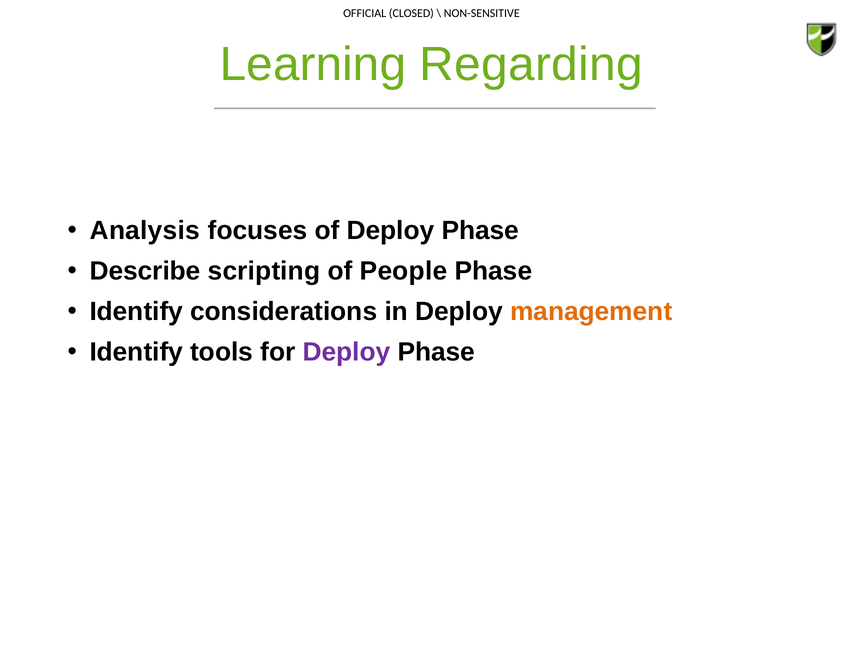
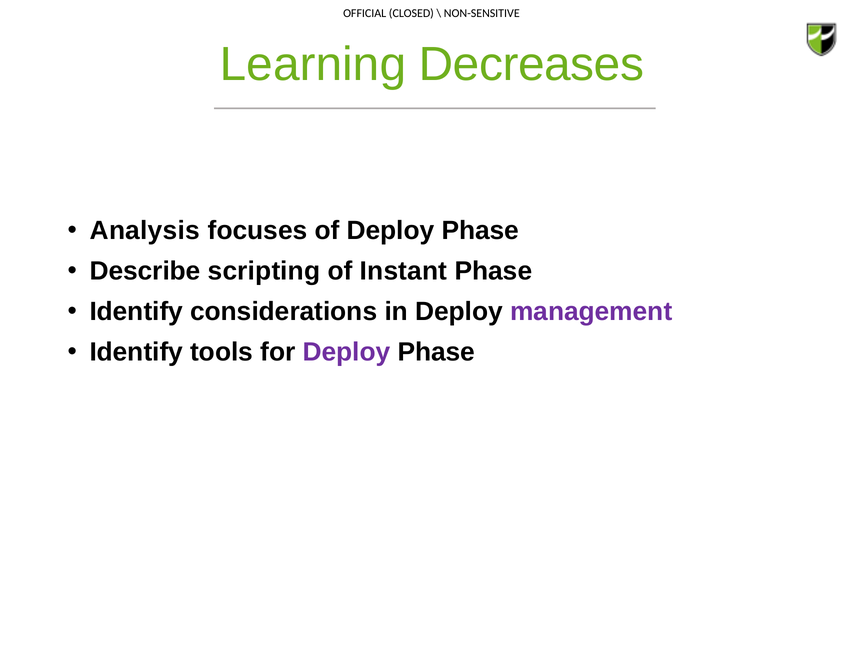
Regarding: Regarding -> Decreases (531, 64)
People: People -> Instant (403, 271)
management colour: orange -> purple (591, 312)
